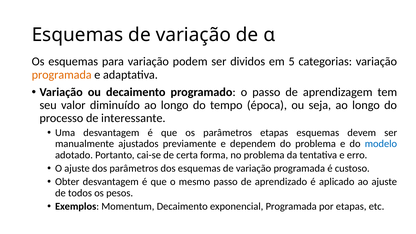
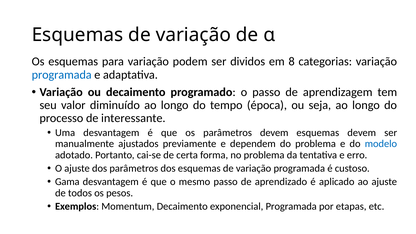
5: 5 -> 8 (292, 62)
programada colour: orange -> blue (62, 75)
parâmetros etapas: etapas -> devem (274, 133)
Obter: Obter -> Gama (67, 182)
